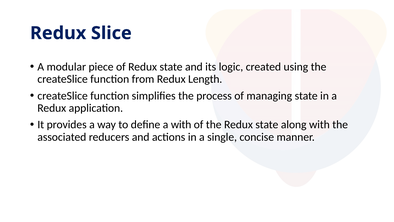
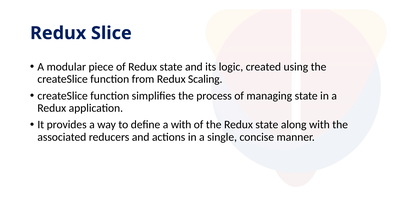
Length: Length -> Scaling (205, 79)
